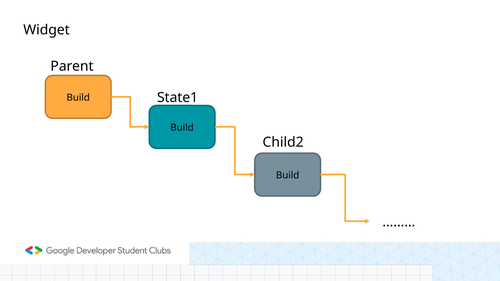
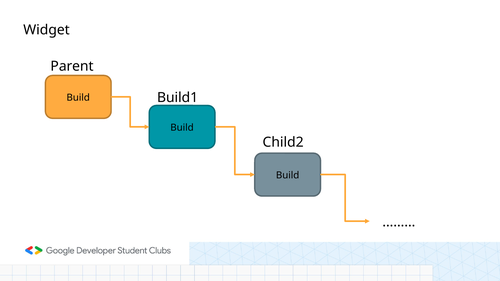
State1: State1 -> Build1 (178, 98)
